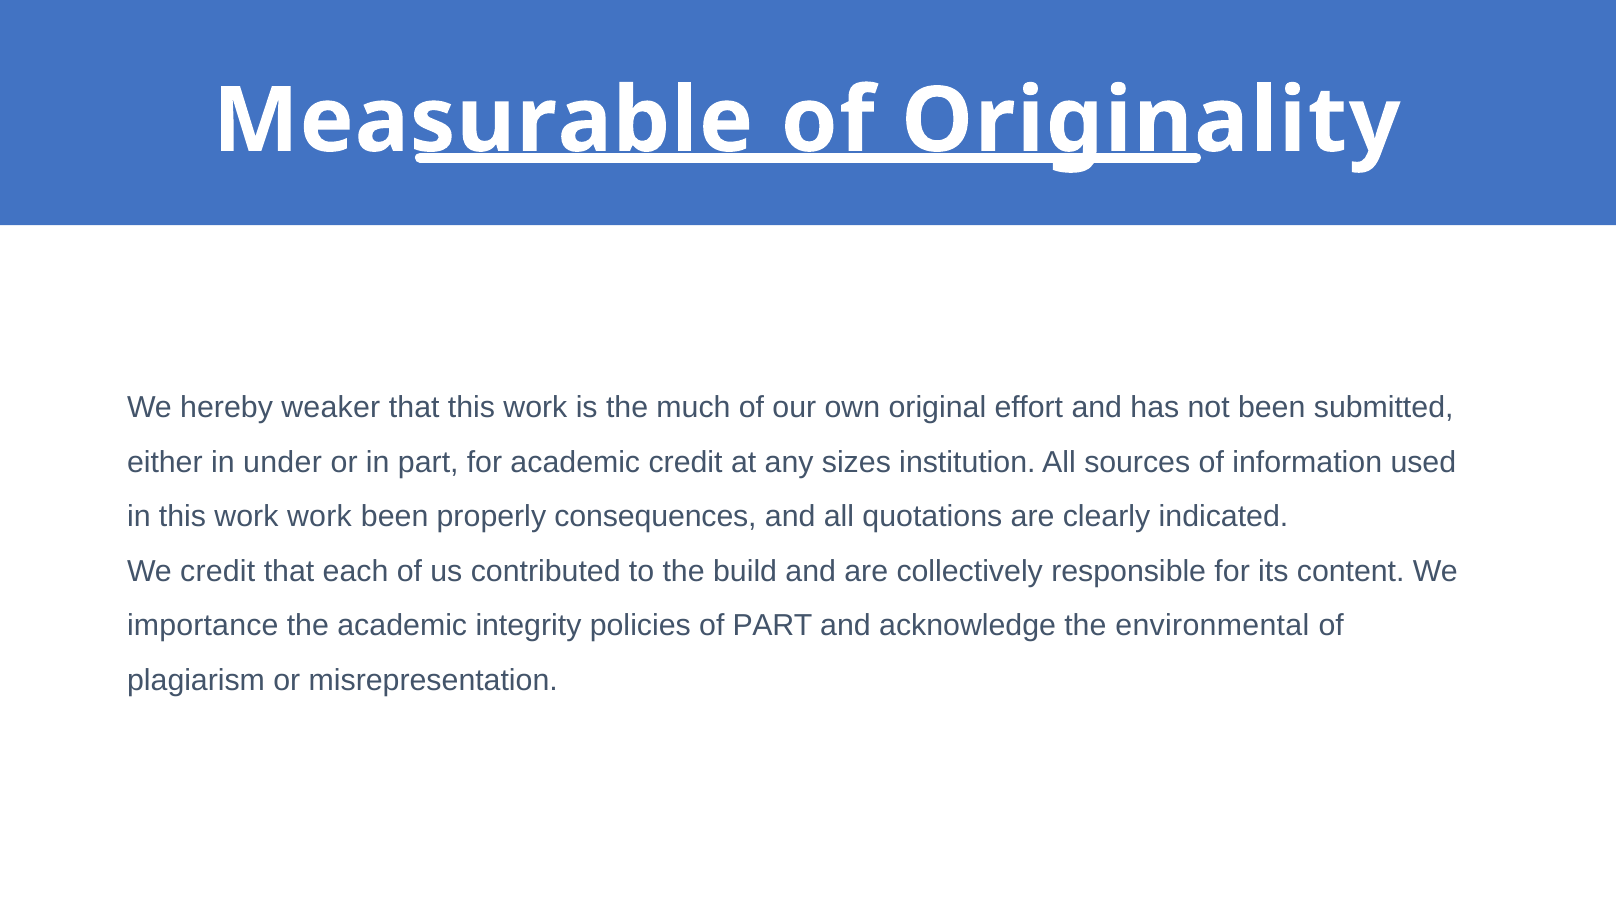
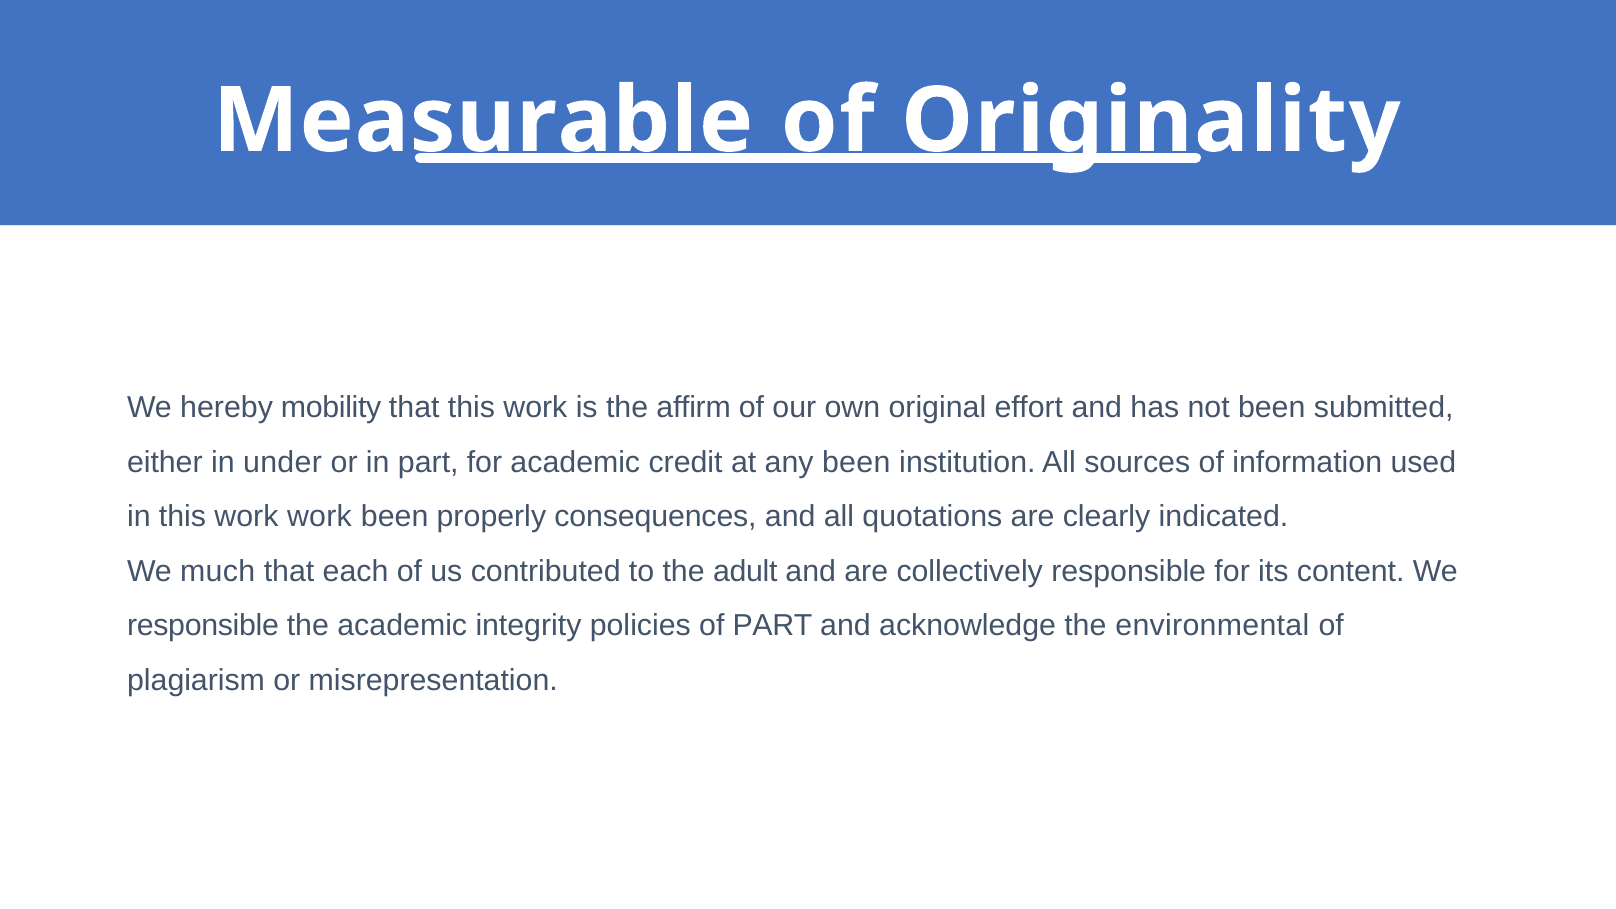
weaker: weaker -> mobility (331, 408)
much: much -> affirm (694, 408)
any sizes: sizes -> been (856, 462)
We credit: credit -> much (218, 571)
build: build -> adult (745, 571)
importance: importance -> responsible (203, 626)
